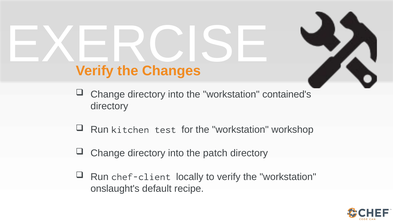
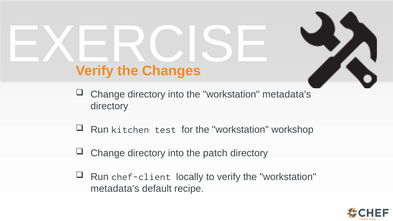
into the workstation contained's: contained's -> metadata's (287, 94)
onslaught's: onslaught's -> metadata's (115, 189)
